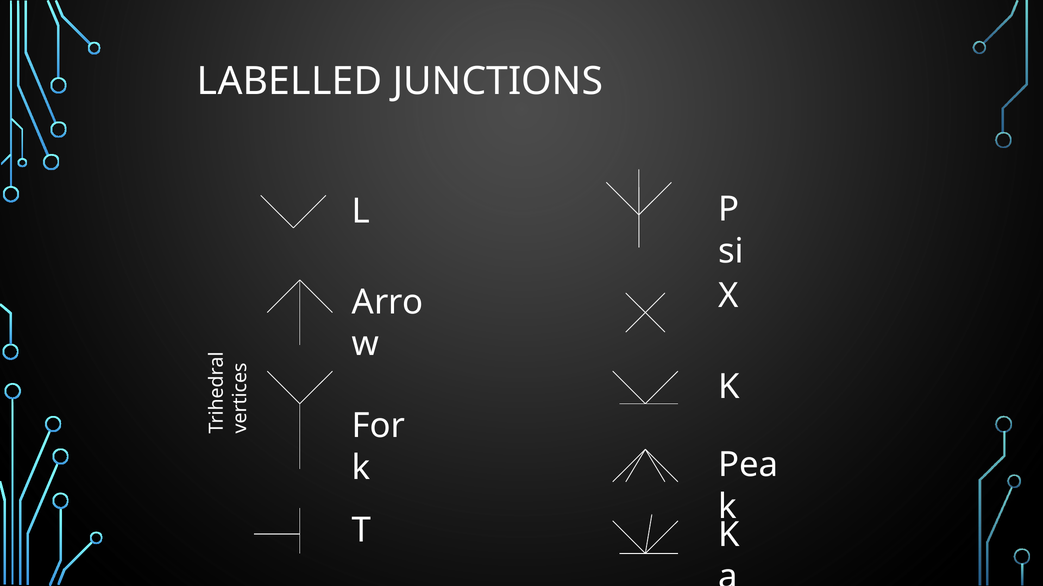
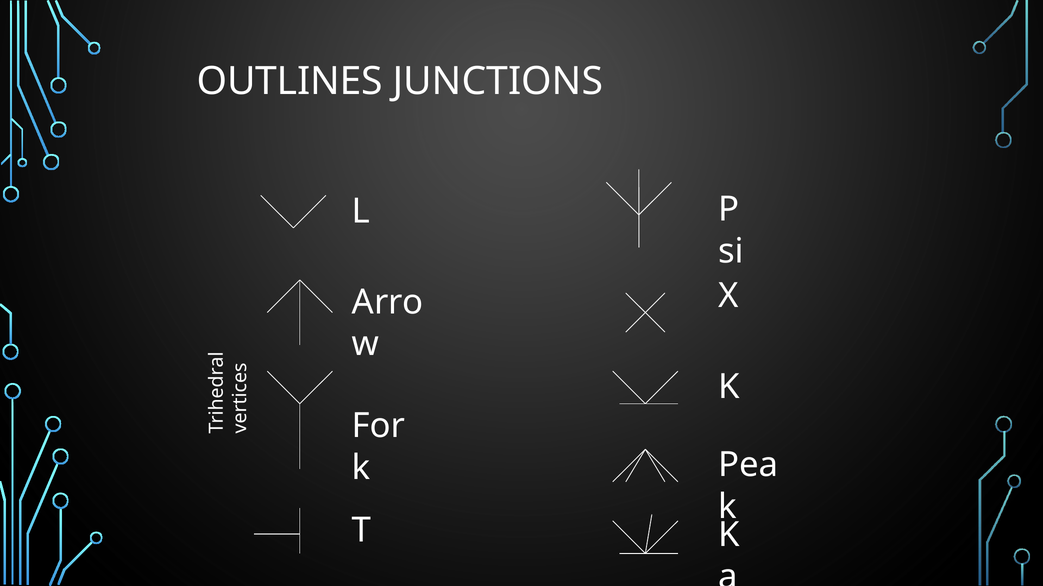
LABELLED: LABELLED -> OUTLINES (290, 81)
